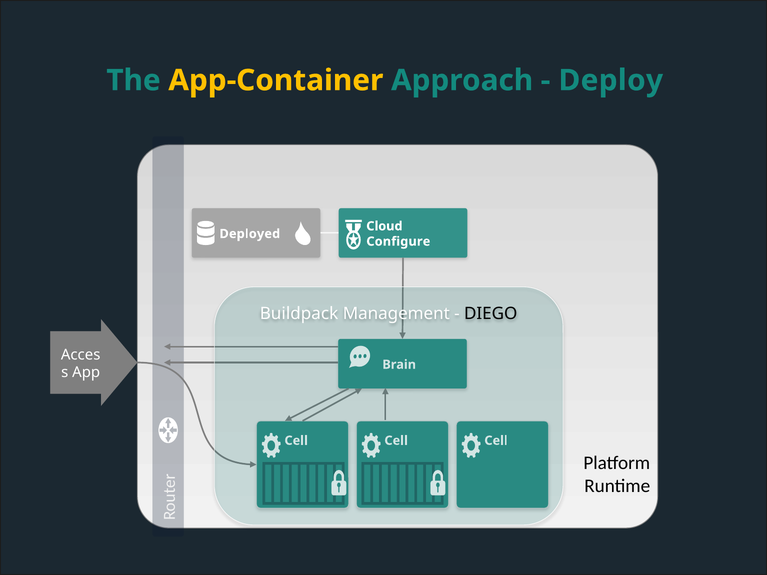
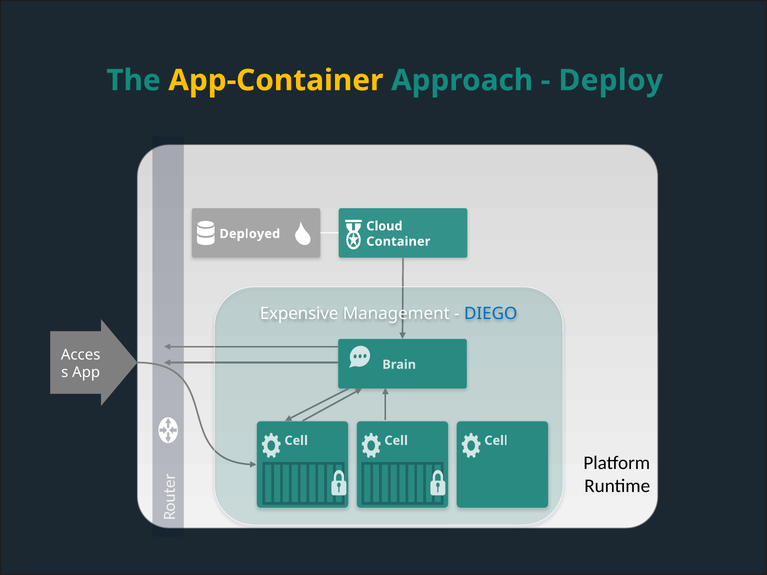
Configure: Configure -> Container (398, 242)
Buildpack: Buildpack -> Expensive (299, 314)
DIEGO colour: black -> blue (491, 314)
